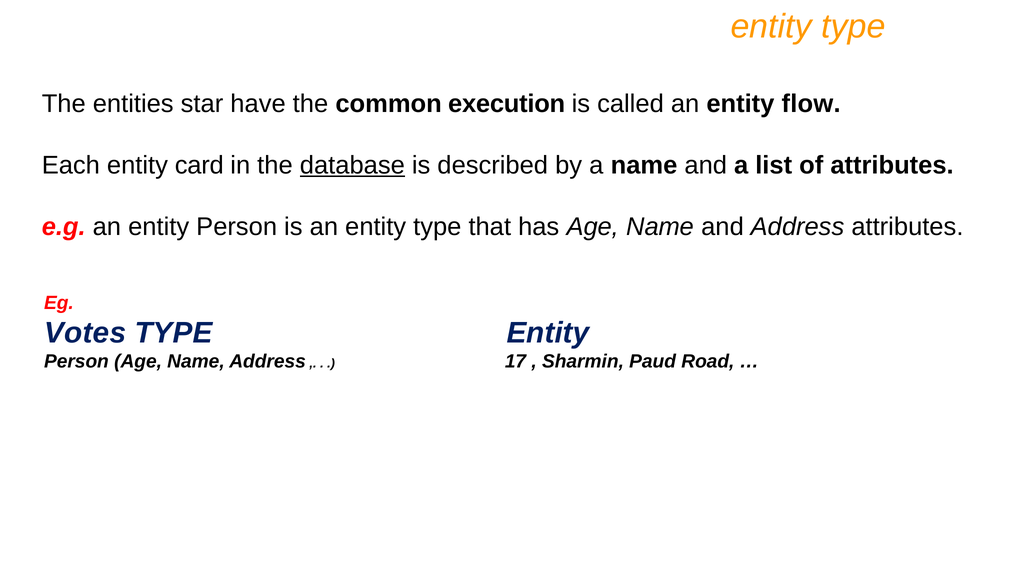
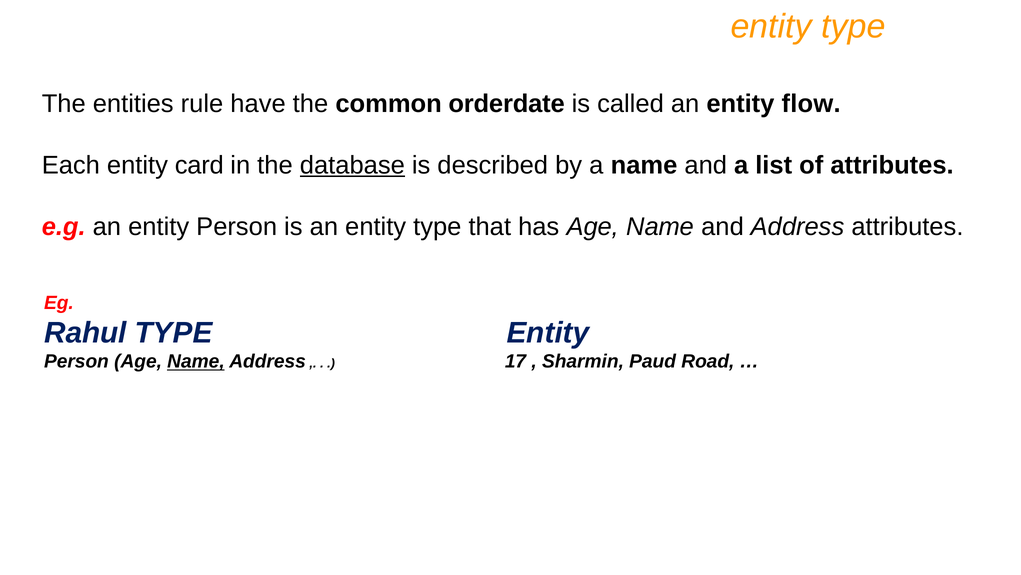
star: star -> rule (202, 104)
execution: execution -> orderdate (507, 104)
Votes: Votes -> Rahul (85, 333)
Name underline: none -> present (196, 361)
